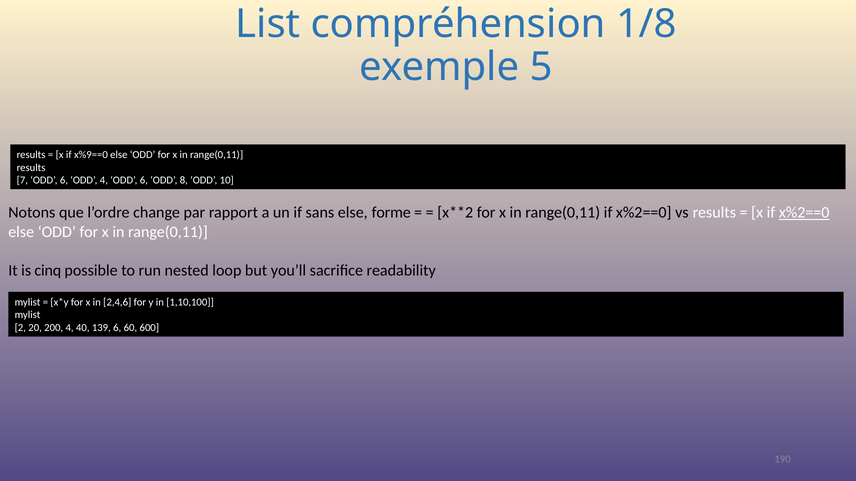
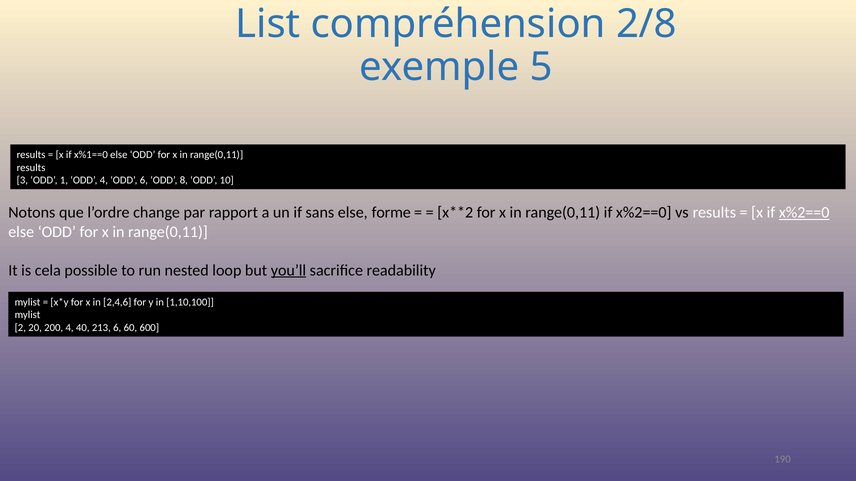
1/8: 1/8 -> 2/8 (646, 24)
x%9==0: x%9==0 -> x%1==0 (91, 155)
7: 7 -> 3 (22, 181)
6: 6 -> 1 (64, 181)
cinq: cinq -> cela (48, 271)
you’ll underline: none -> present (288, 271)
139: 139 -> 213 (101, 328)
